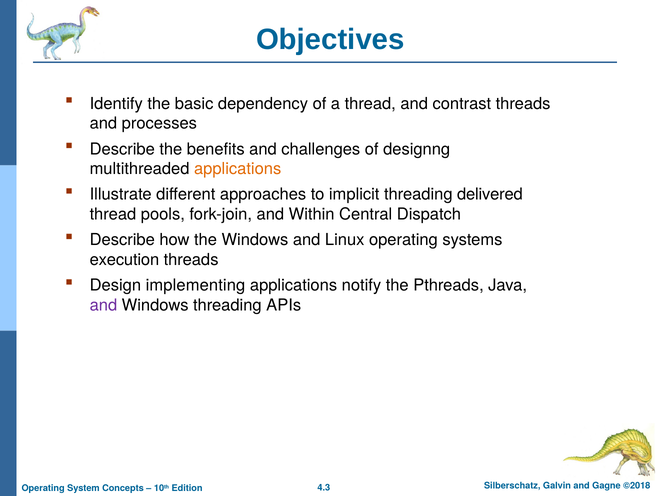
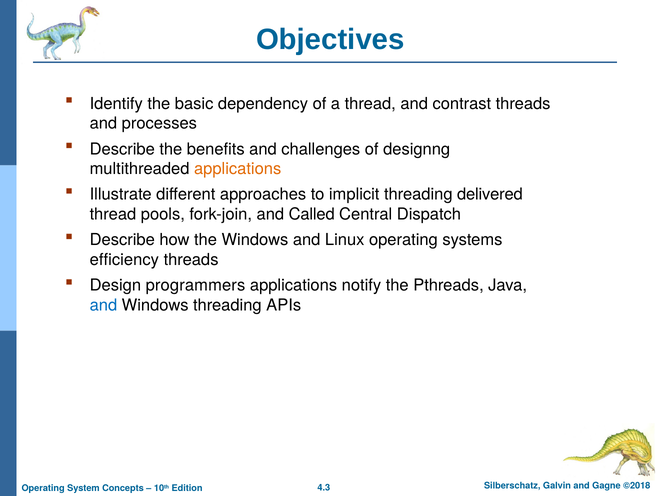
Within: Within -> Called (312, 214)
execution: execution -> efficiency (124, 260)
implementing: implementing -> programmers (195, 285)
and colour: purple -> blue (103, 305)
